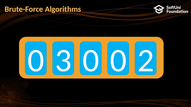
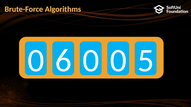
3: 3 -> 6 (63, 61)
2: 2 -> 5 (146, 61)
